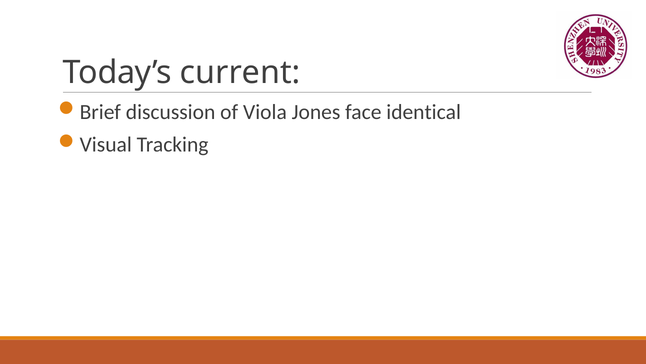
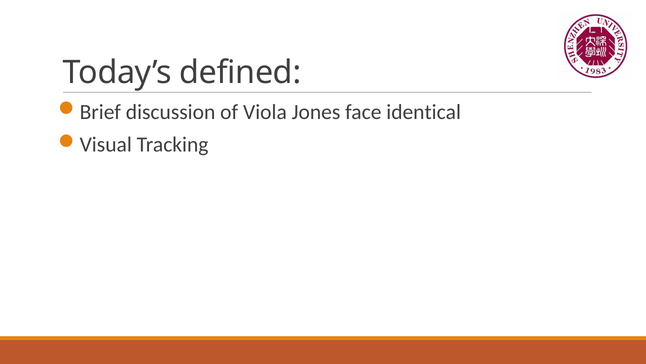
current: current -> defined (240, 72)
